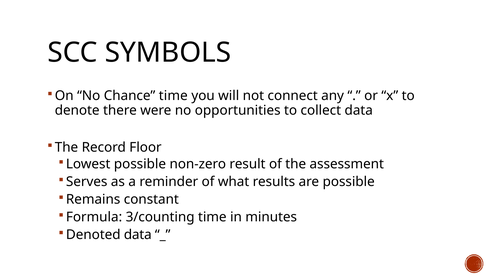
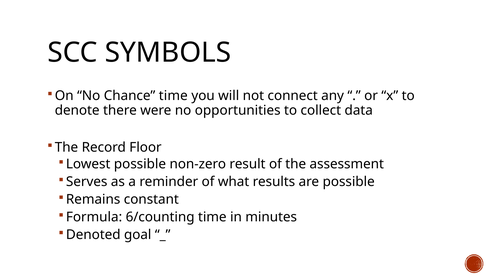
3/counting: 3/counting -> 6/counting (160, 217)
Denoted data: data -> goal (138, 234)
